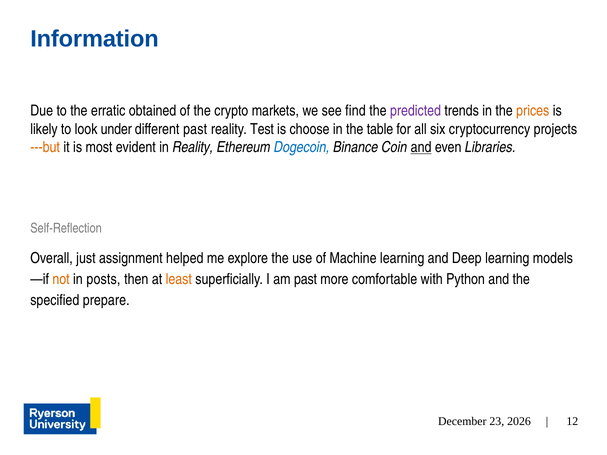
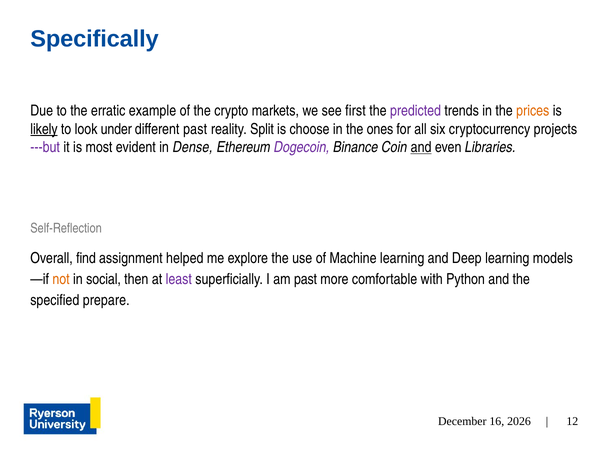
Information: Information -> Specifically (94, 39)
obtained: obtained -> example (153, 111)
find: find -> first (355, 111)
likely underline: none -> present (44, 129)
Test: Test -> Split (262, 129)
table: table -> ones (380, 129)
---but colour: orange -> purple (45, 147)
in Reality: Reality -> Dense (193, 147)
Dogecoin colour: blue -> purple (302, 147)
just: just -> find (86, 258)
posts: posts -> social (104, 279)
least colour: orange -> purple (179, 279)
23: 23 -> 16 (497, 422)
